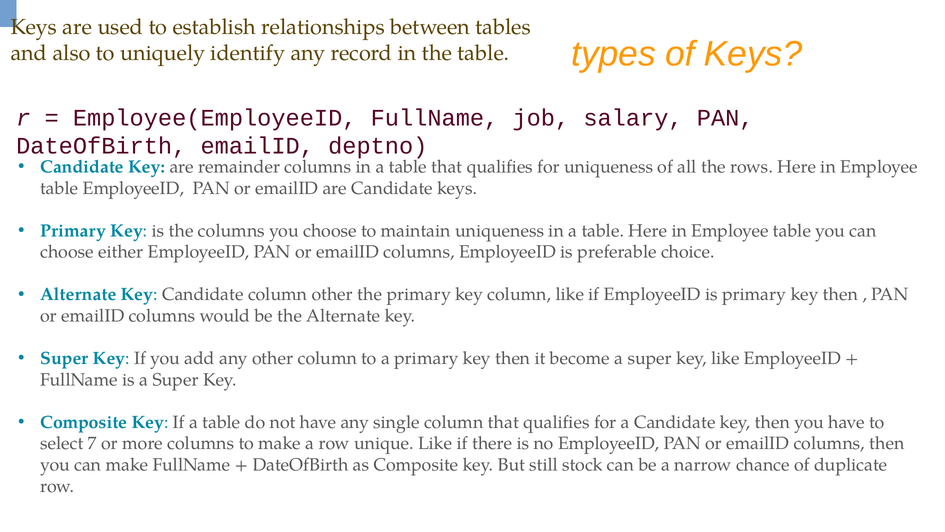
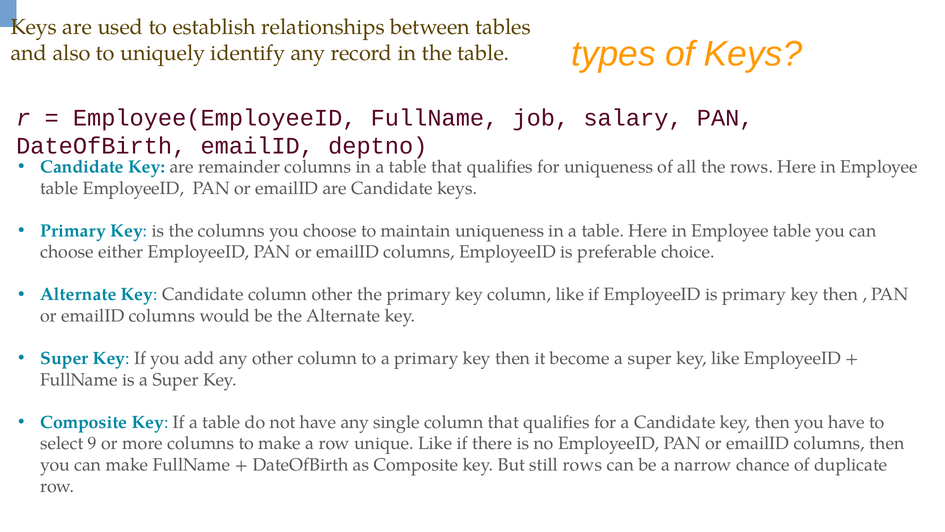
7: 7 -> 9 (92, 443)
still stock: stock -> rows (582, 464)
